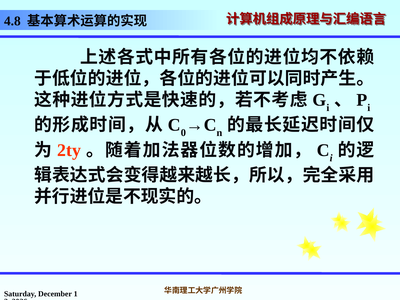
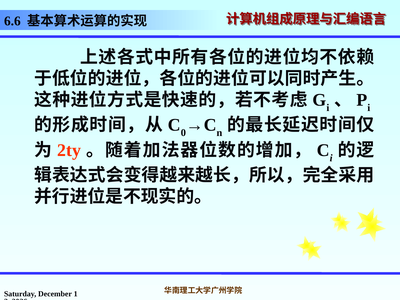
4.8: 4.8 -> 6.6 (12, 21)
